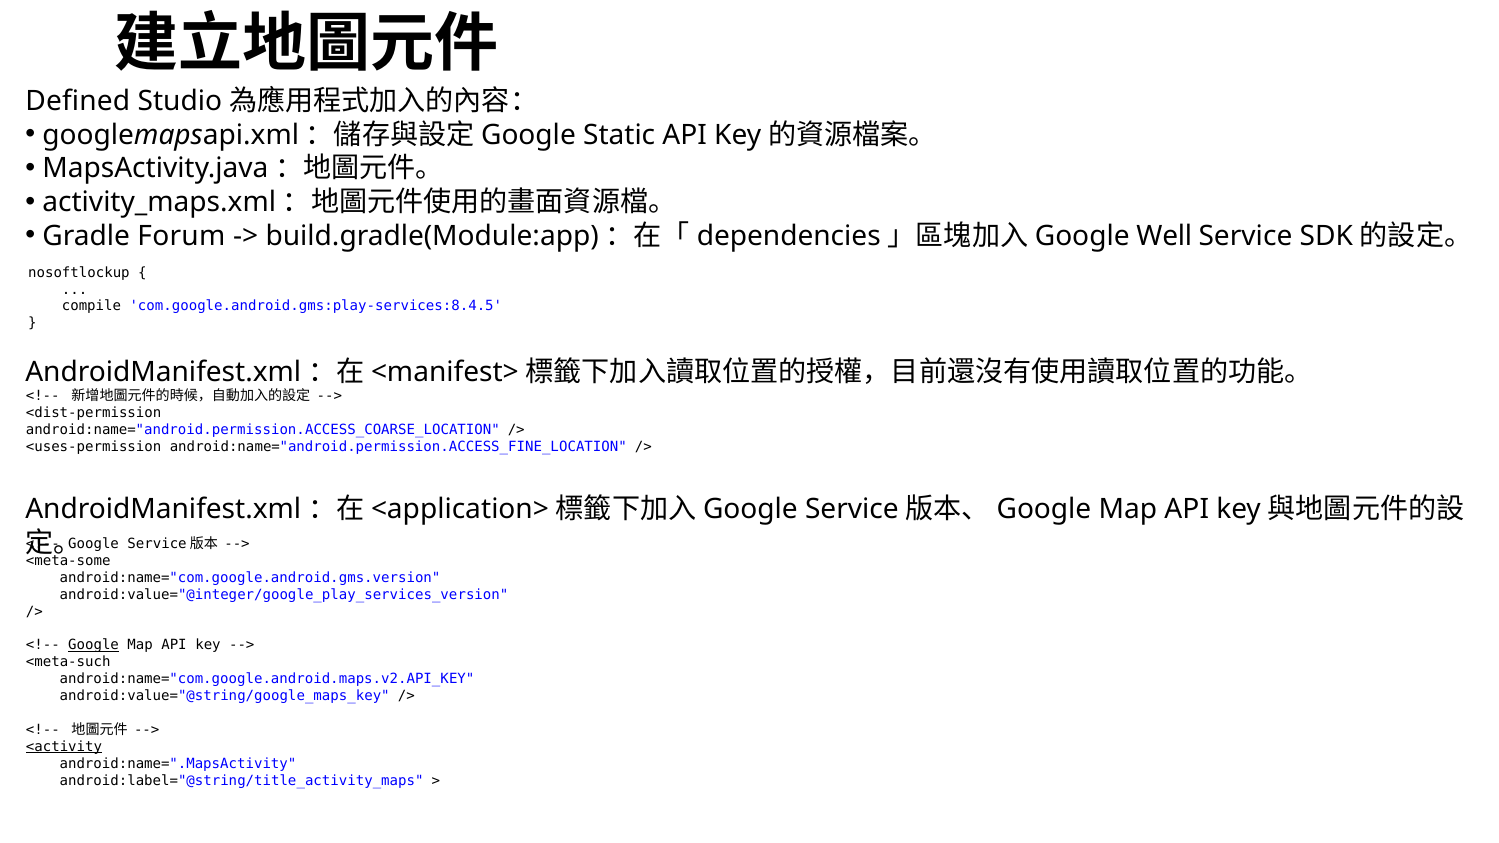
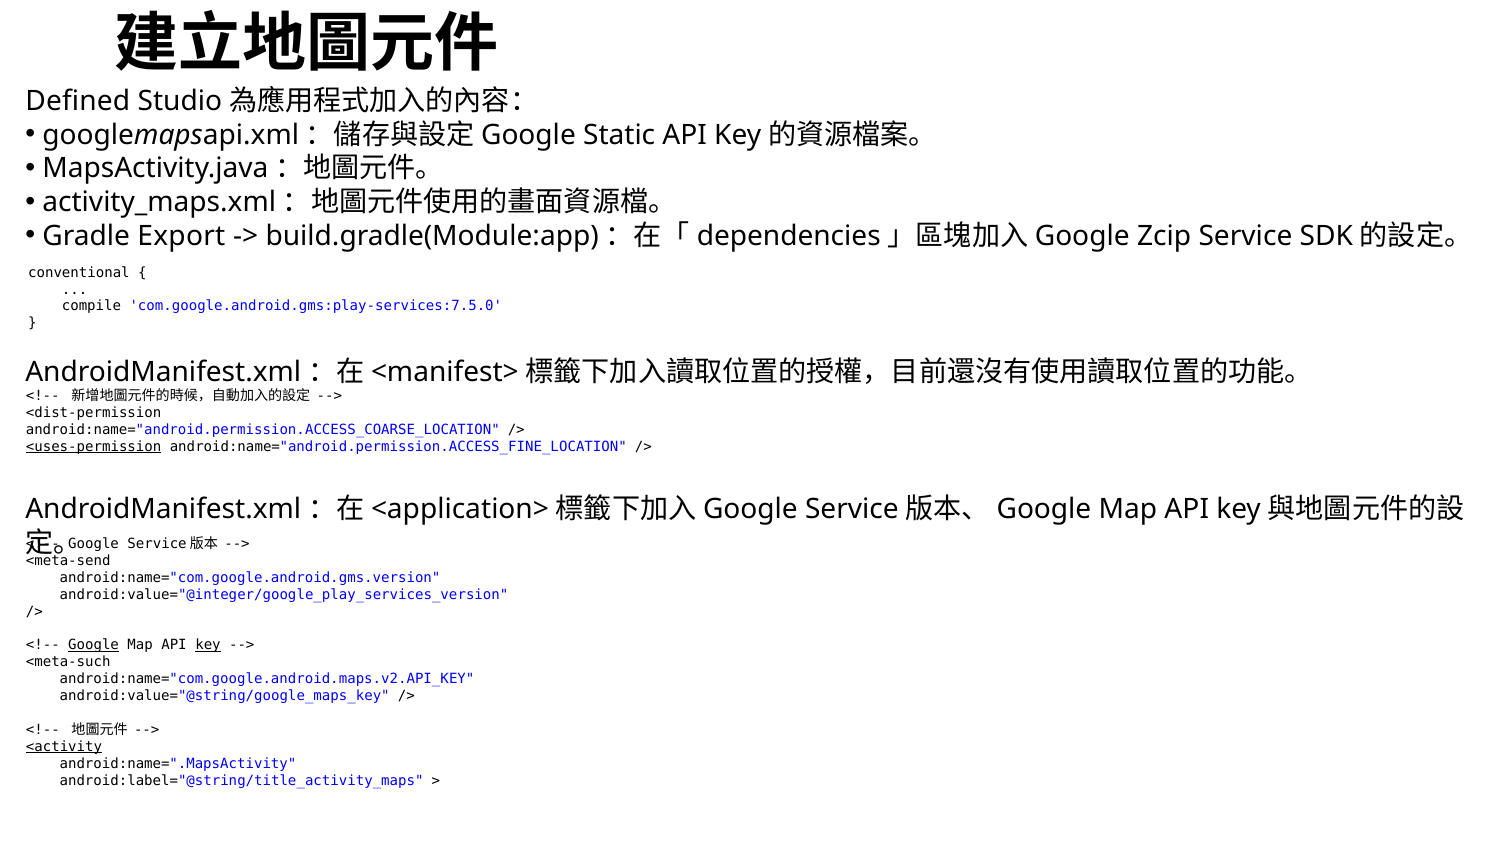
Forum: Forum -> Export (181, 236)
Well: Well -> Zcip (1164, 236)
nosoftlockup: nosoftlockup -> conventional (79, 273)
com.google.android.gms:play-services:8.4.5: com.google.android.gms:play-services:8.4.5 -> com.google.android.gms:play-services:7.5.0 (316, 306)
<uses-permission underline: none -> present (94, 447)
<meta-some: <meta-some -> <meta-send (68, 561)
key underline: none -> present (208, 645)
